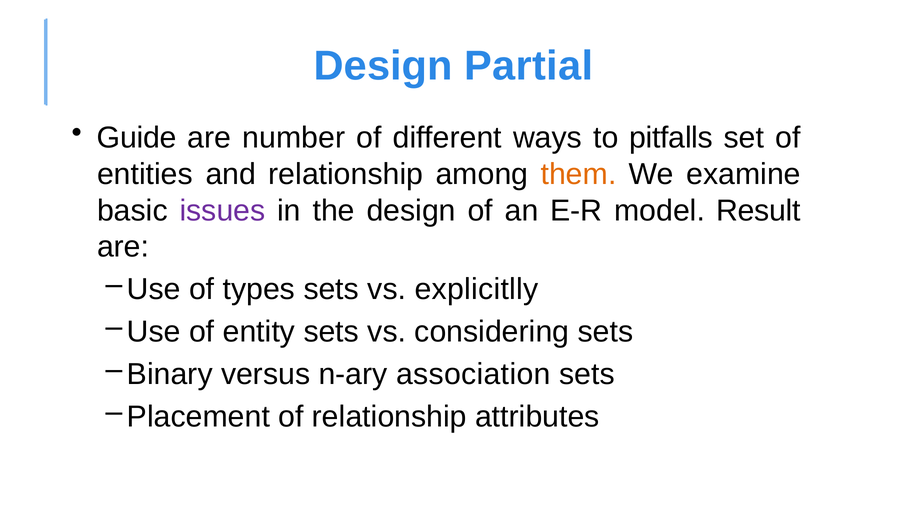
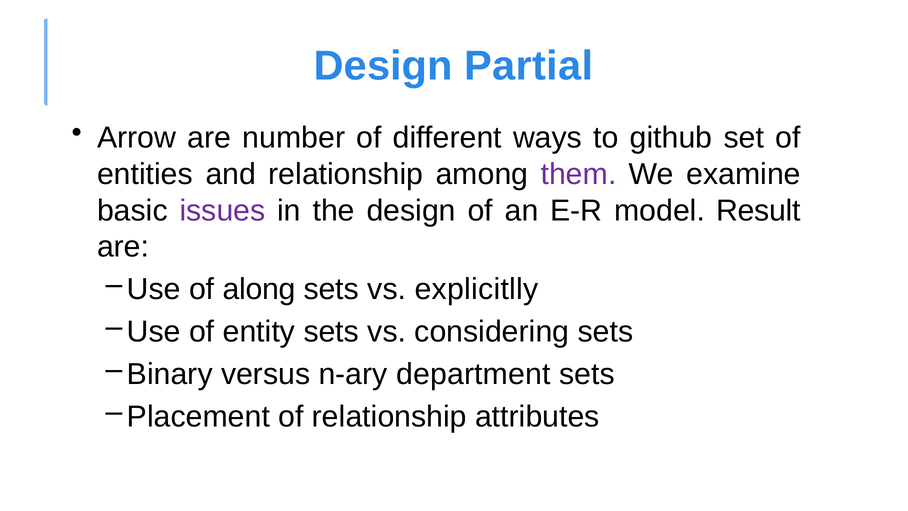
Guide: Guide -> Arrow (137, 138)
pitfalls: pitfalls -> github (671, 138)
them colour: orange -> purple (579, 174)
types: types -> along (259, 289)
association: association -> department (473, 374)
